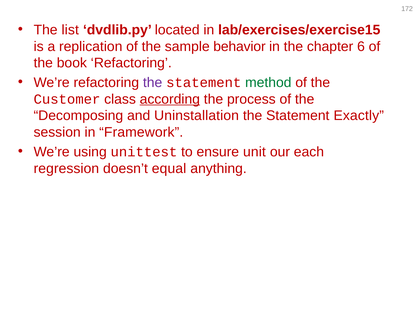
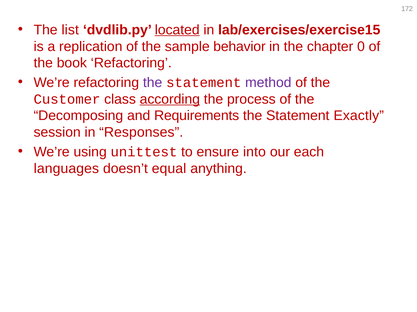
located underline: none -> present (177, 30)
6: 6 -> 0 (361, 47)
method colour: green -> purple (268, 83)
Uninstallation: Uninstallation -> Requirements (197, 116)
Framework: Framework -> Responses (141, 133)
unit: unit -> into (254, 152)
regression: regression -> languages (66, 169)
